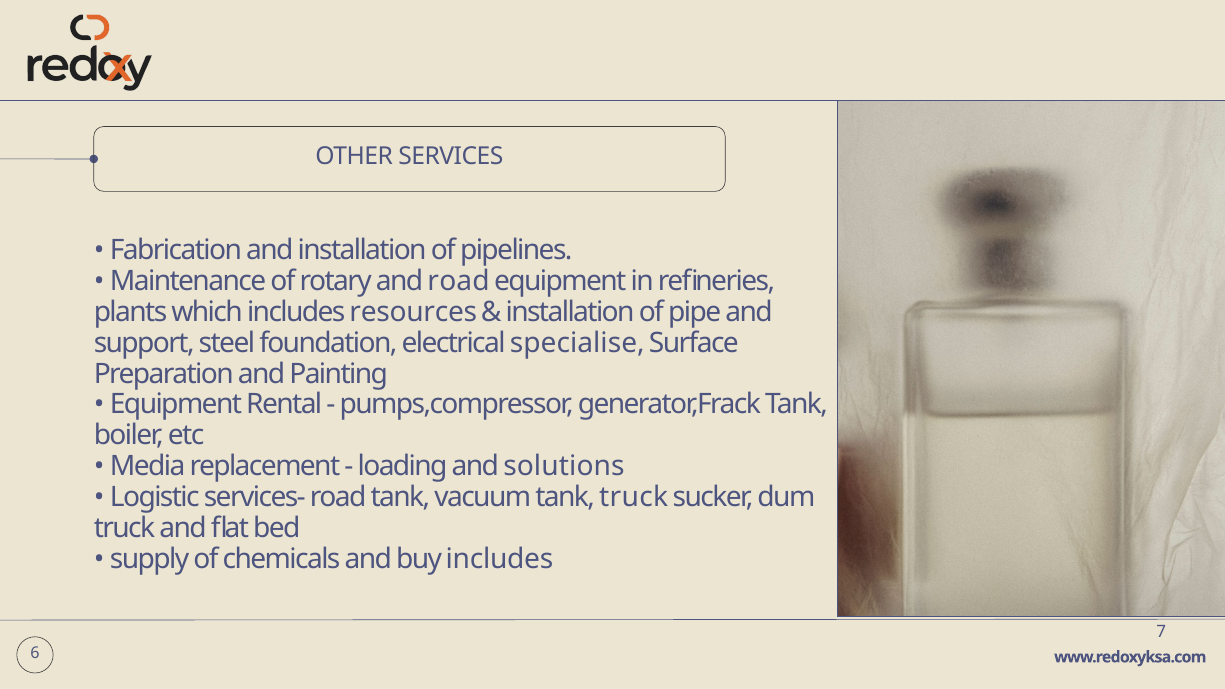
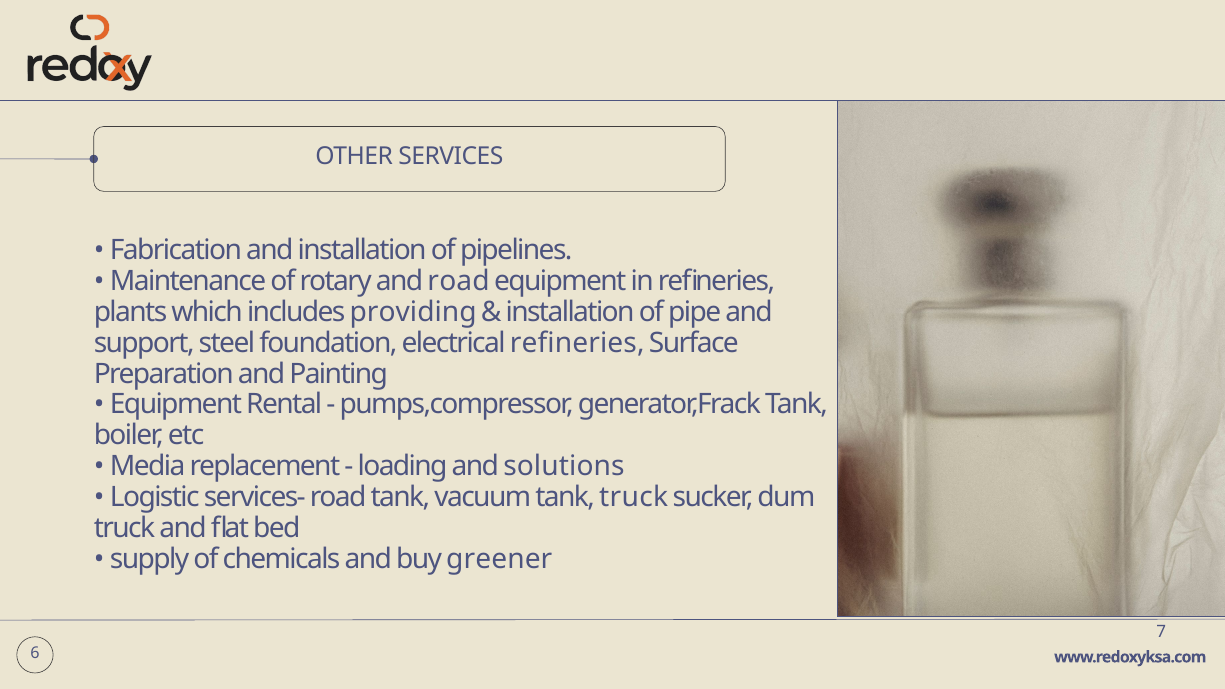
resources: resources -> providing (413, 312)
electrical specialise: specialise -> refineries (577, 343)
buy includes: includes -> greener (499, 559)
